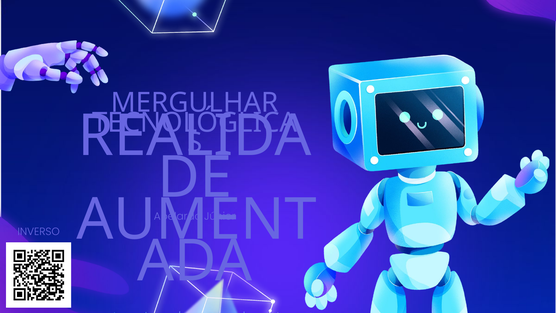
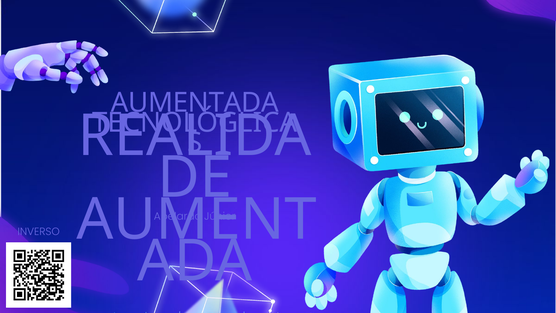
MERGULHAR: MERGULHAR -> AUMENTADA (195, 103)
